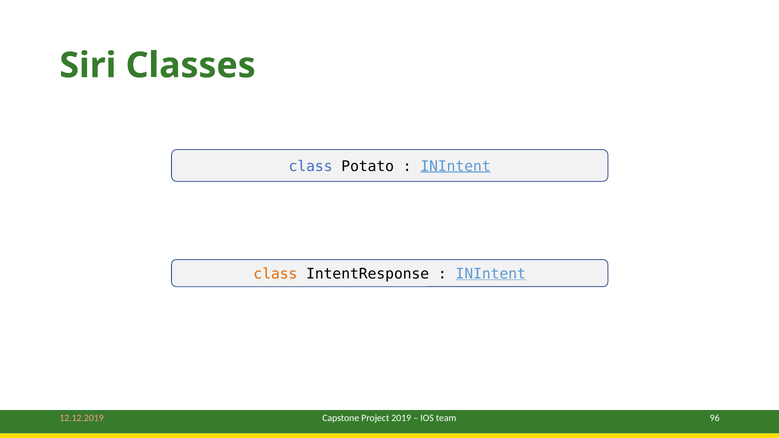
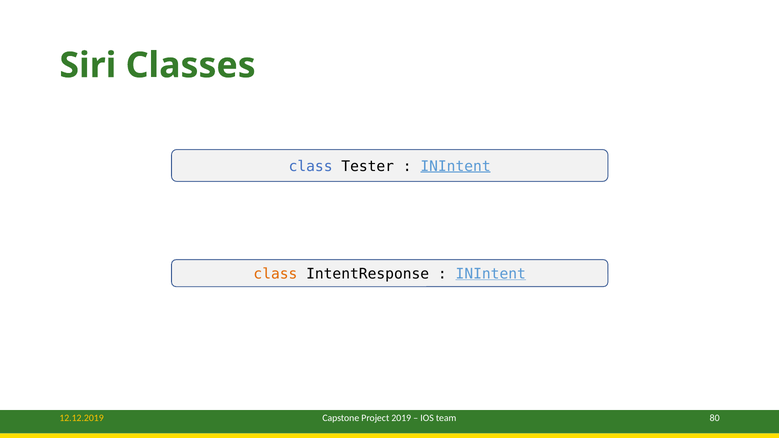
Potato: Potato -> Tester (368, 167)
12.12.2019 colour: pink -> yellow (82, 418)
96: 96 -> 80 (715, 418)
